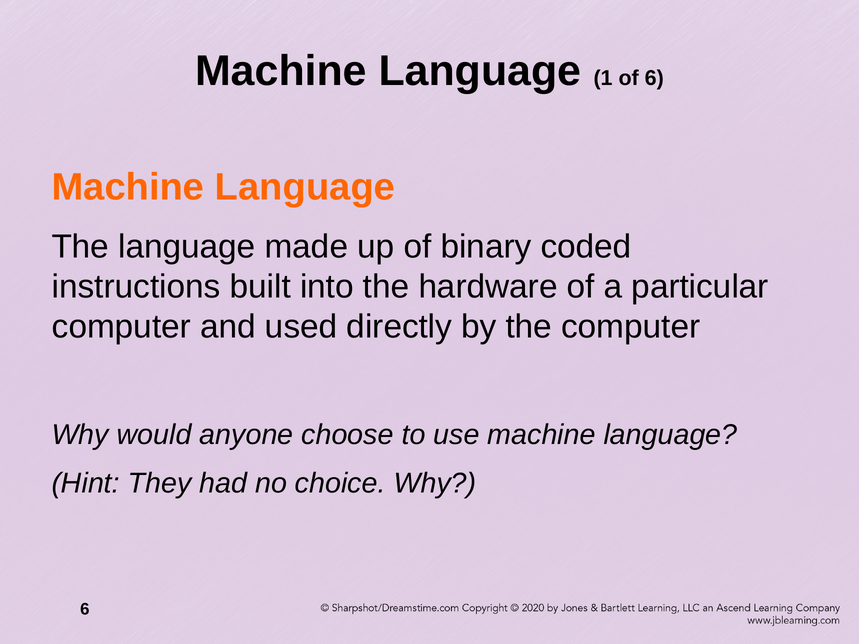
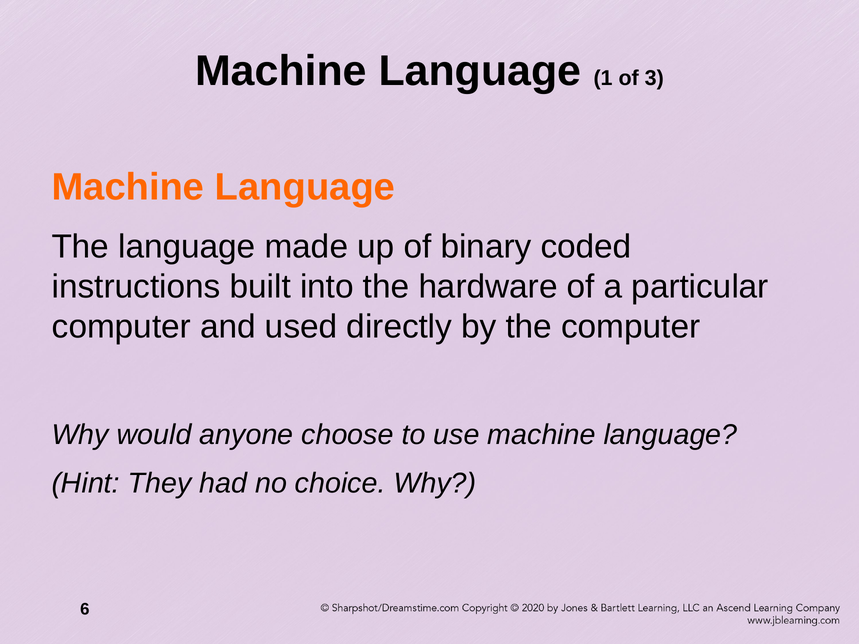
of 6: 6 -> 3 (654, 78)
